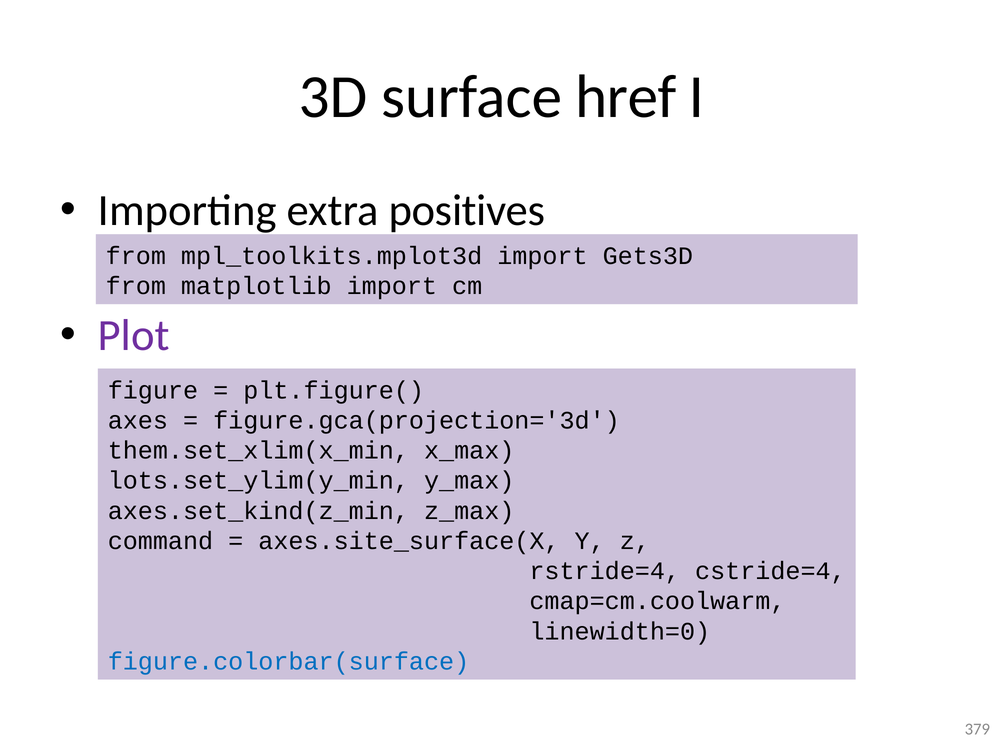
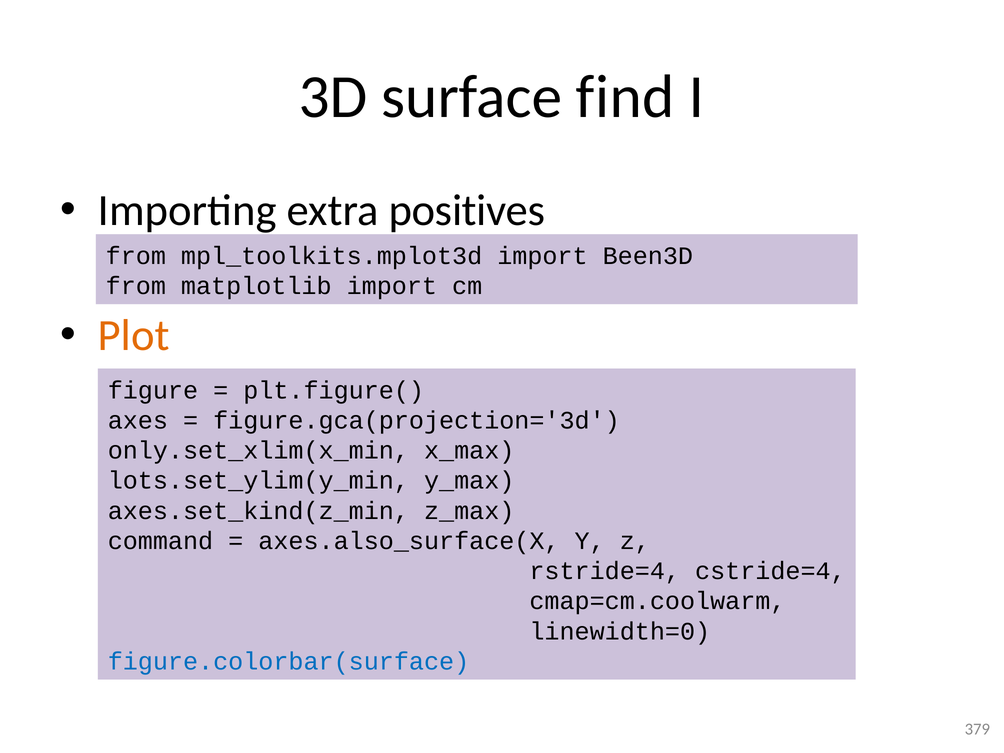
href: href -> find (625, 97)
Gets3D: Gets3D -> Been3D (648, 256)
Plot colour: purple -> orange (134, 336)
them.set_xlim(x_min: them.set_xlim(x_min -> only.set_xlim(x_min (258, 451)
axes.site_surface(X: axes.site_surface(X -> axes.also_surface(X (409, 541)
